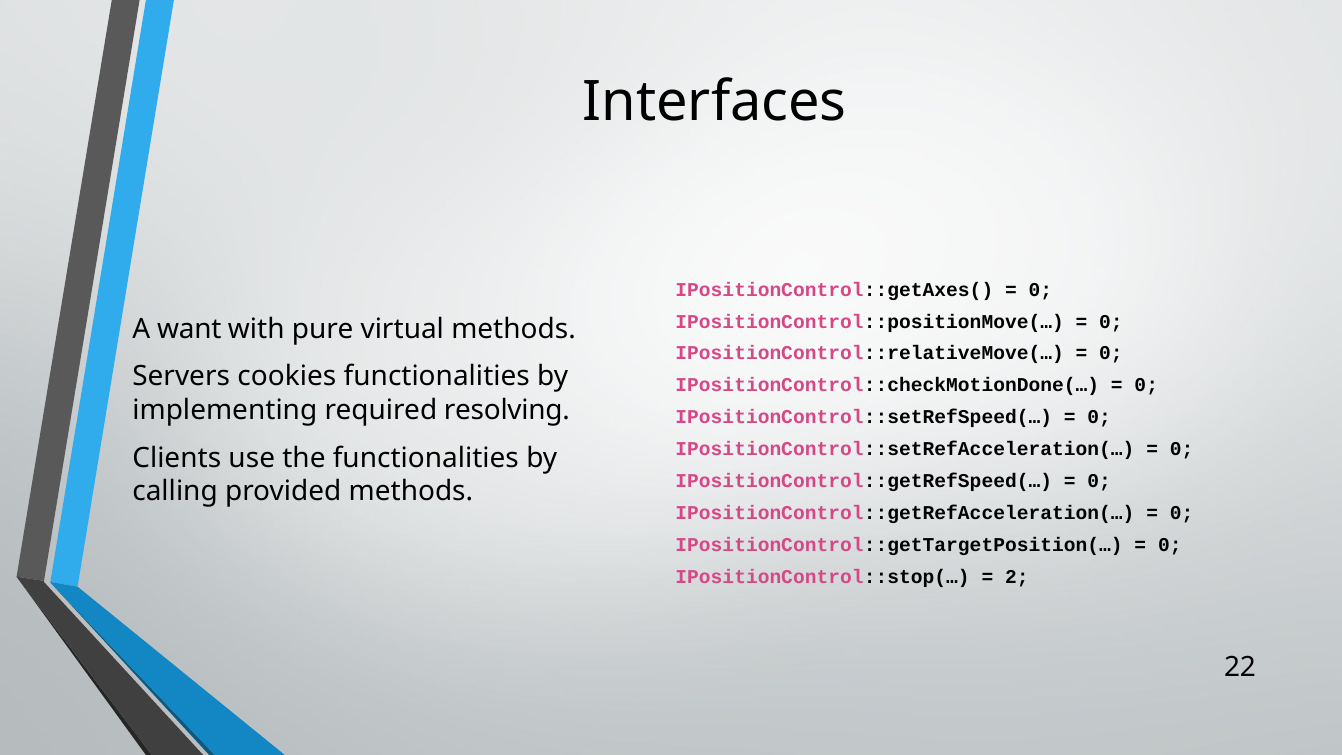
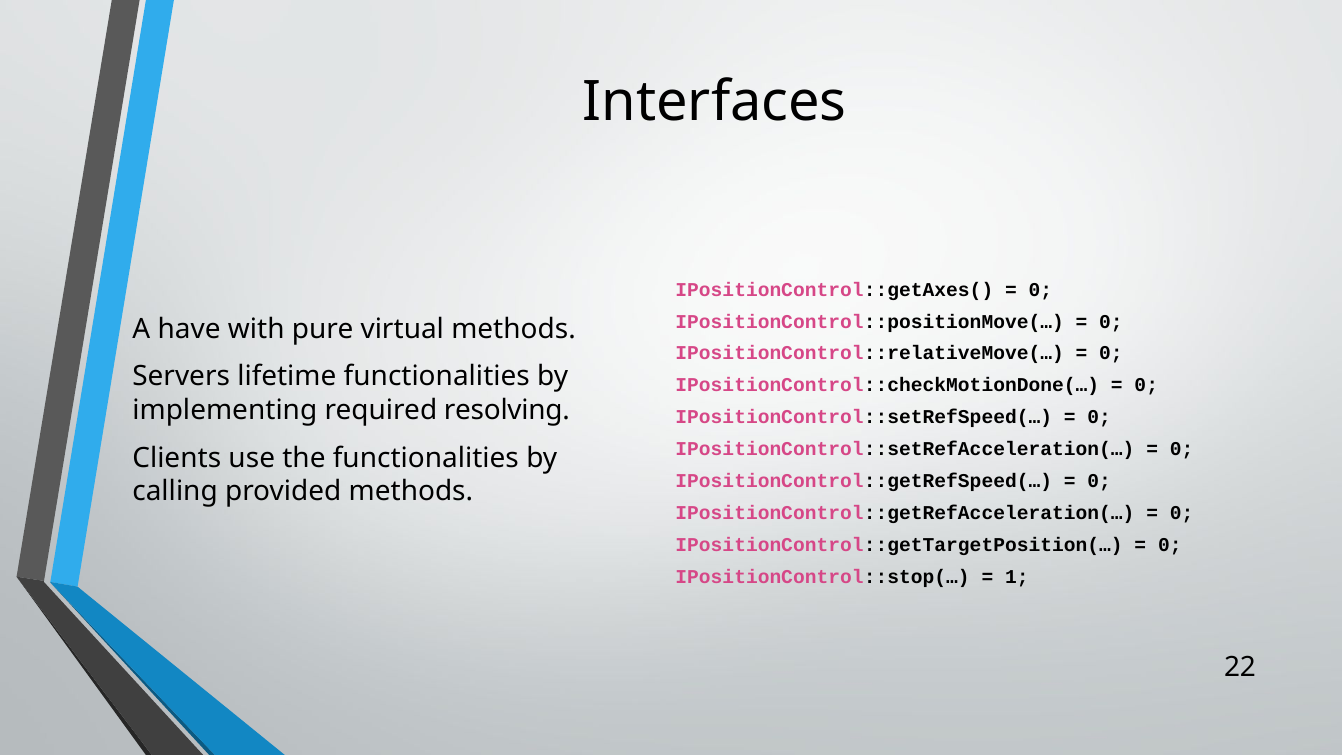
want: want -> have (189, 329)
cookies: cookies -> lifetime (287, 377)
2: 2 -> 1 (1017, 577)
